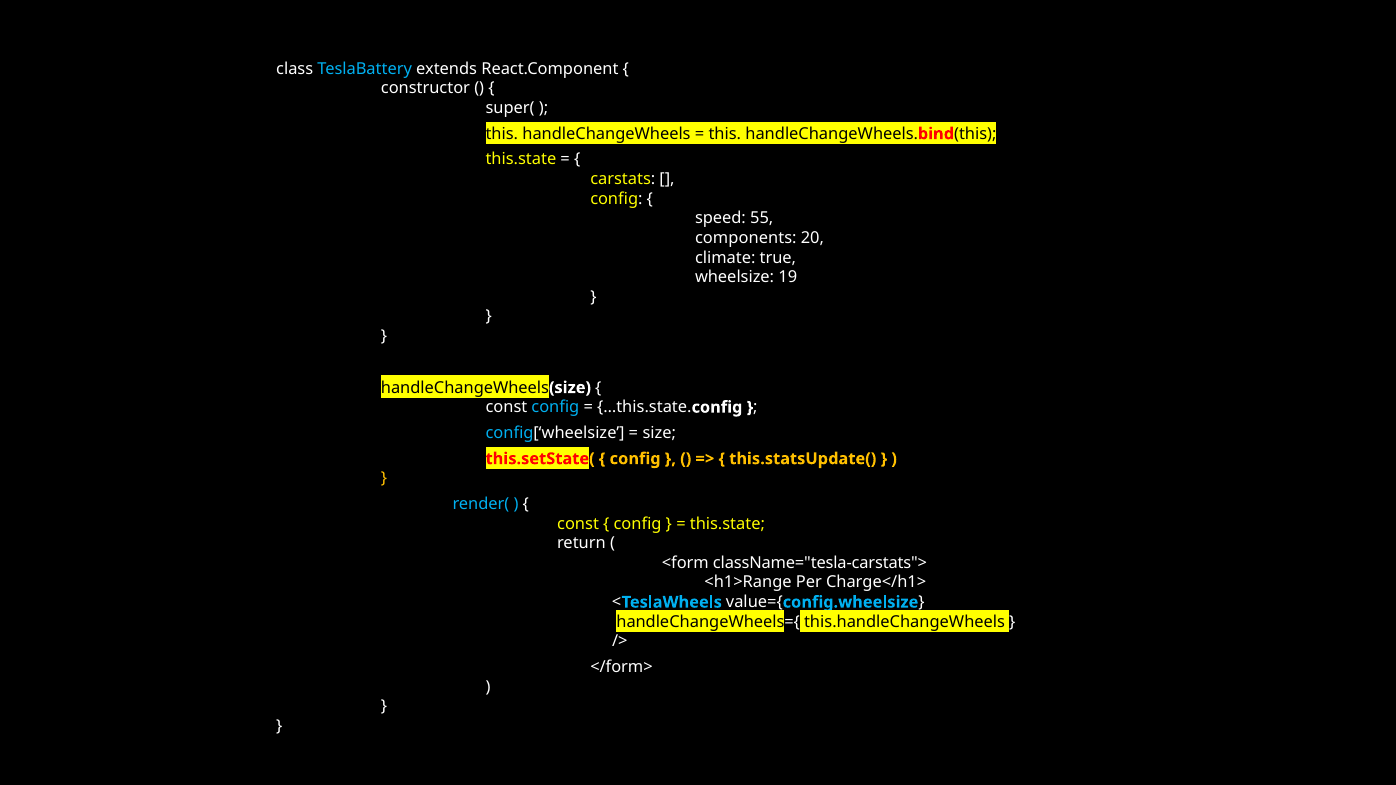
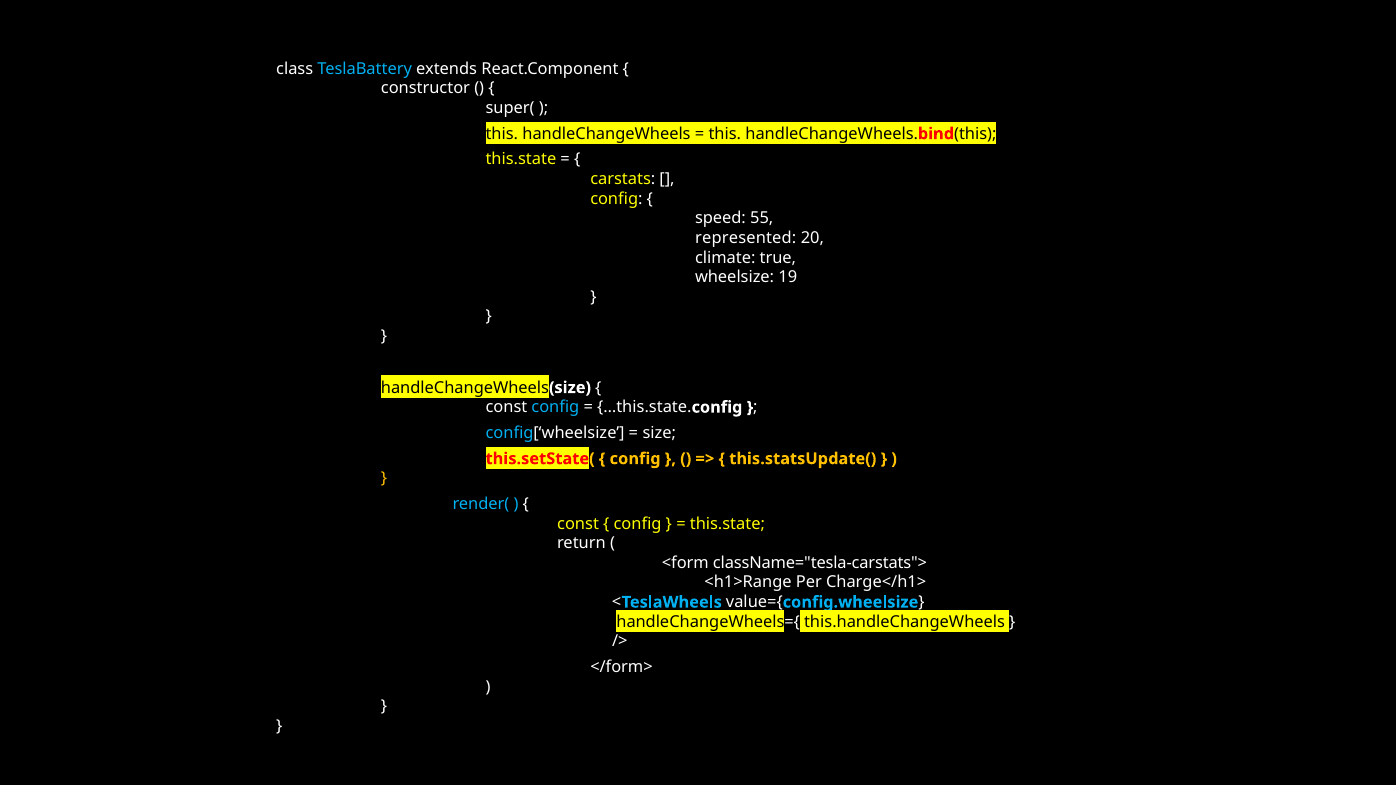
components: components -> represented (746, 238)
